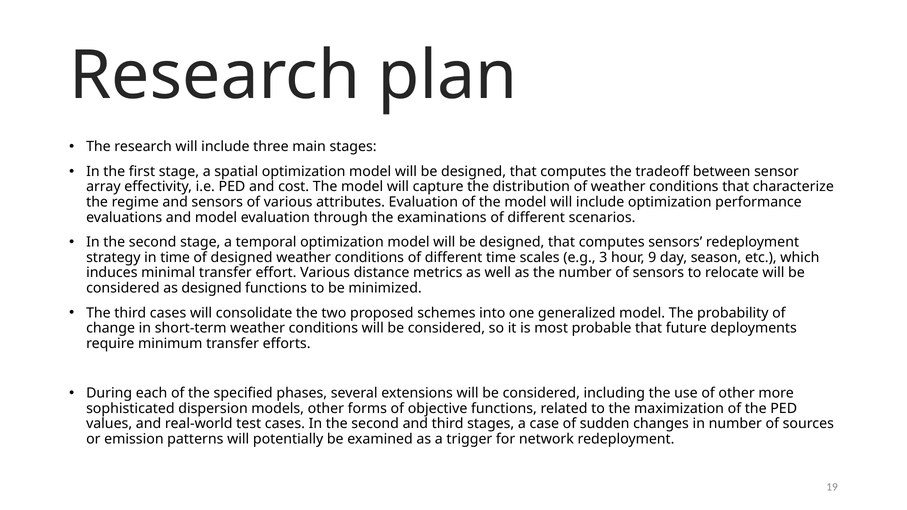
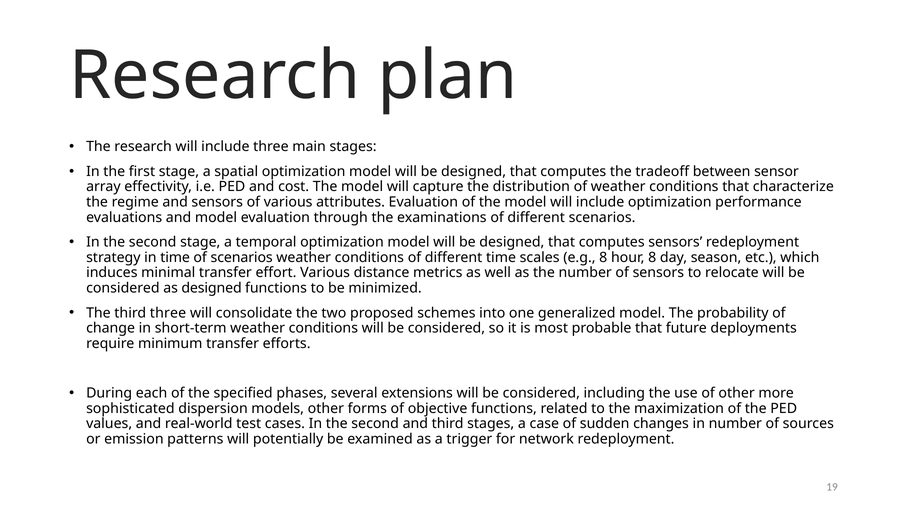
of designed: designed -> scenarios (242, 258)
e.g 3: 3 -> 8 (603, 258)
hour 9: 9 -> 8 (652, 258)
third cases: cases -> three (168, 313)
